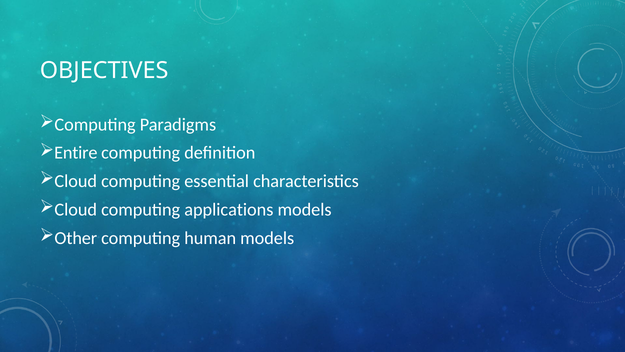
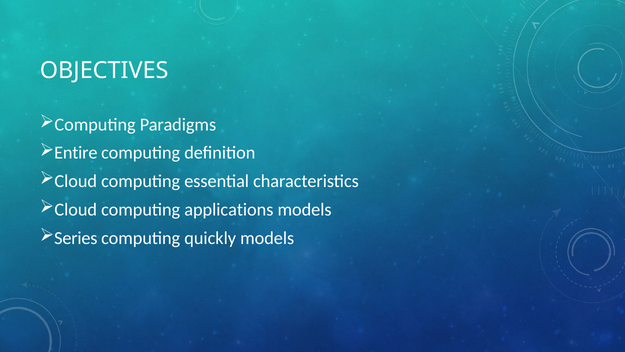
Other: Other -> Series (76, 238)
human: human -> quickly (210, 238)
